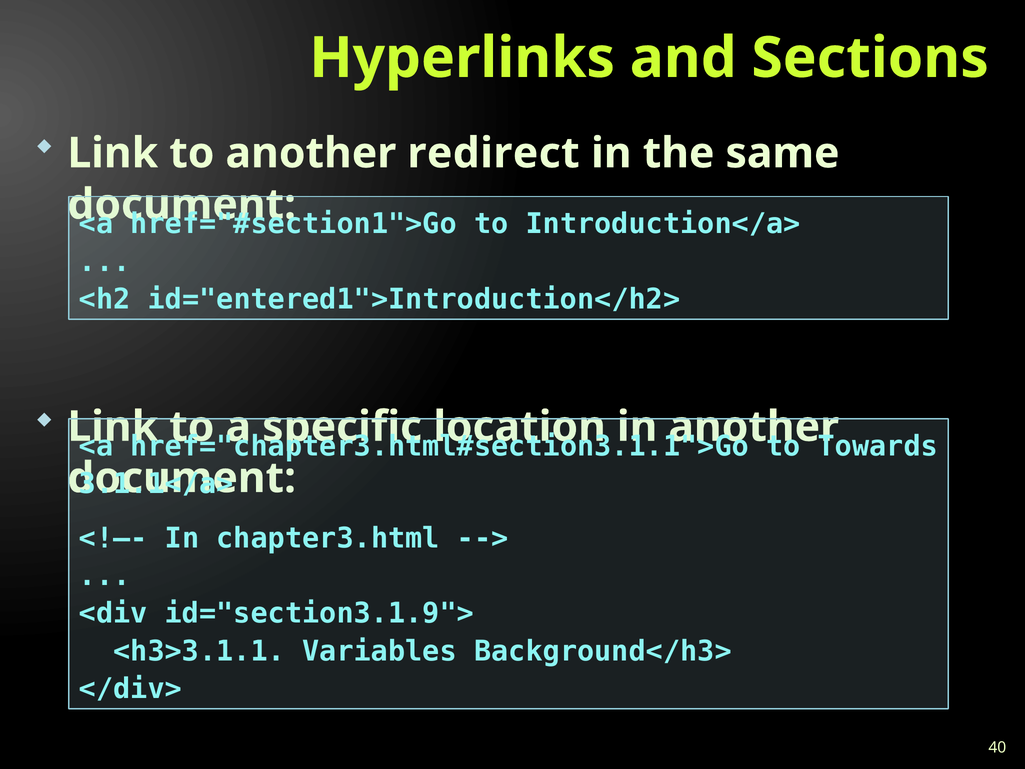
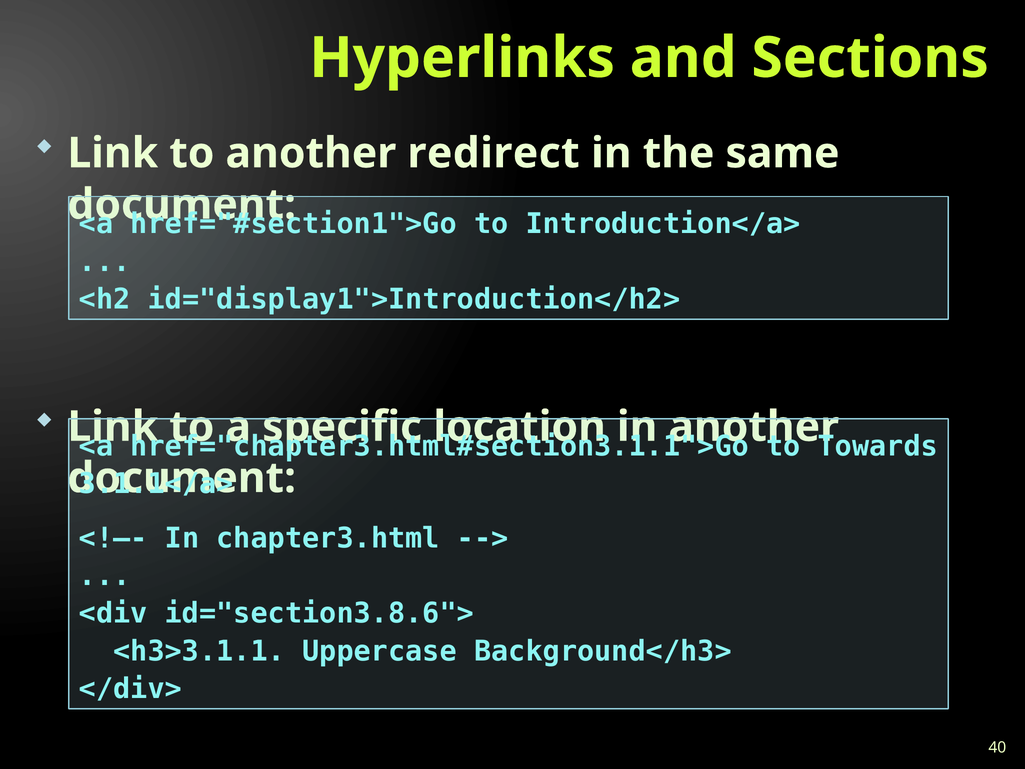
id="entered1">Introduction</h2>: id="entered1">Introduction</h2> -> id="display1">Introduction</h2> (414, 299)
id="section3.1.9">: id="section3.1.9"> -> id="section3.8.6"> (319, 613)
Variables: Variables -> Uppercase (380, 651)
